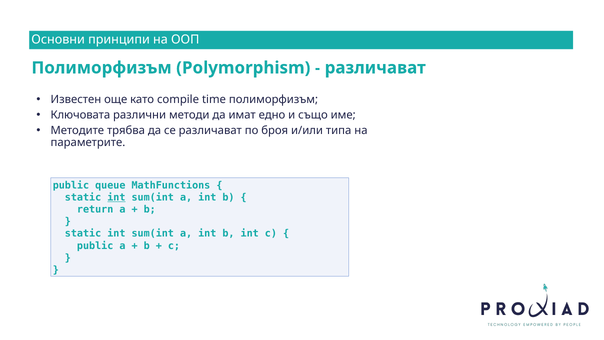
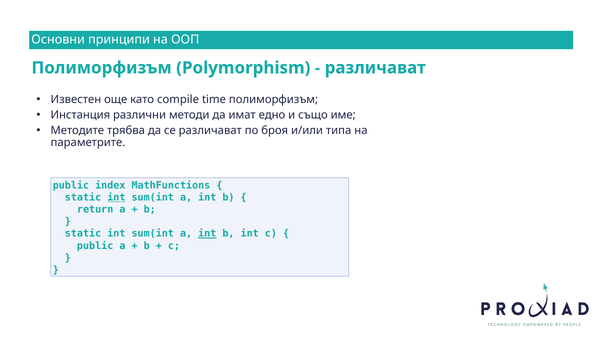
Ключовата: Ключовата -> Инстанция (80, 115)
queue: queue -> index (110, 185)
int underline: none -> present (207, 233)
